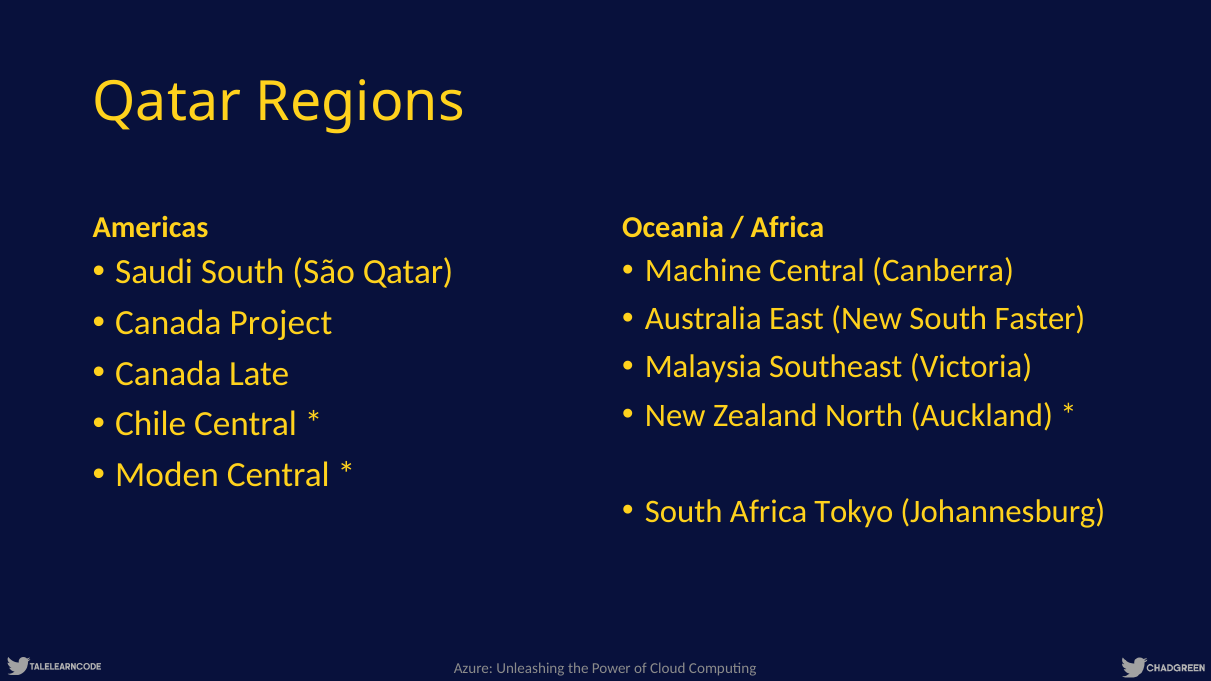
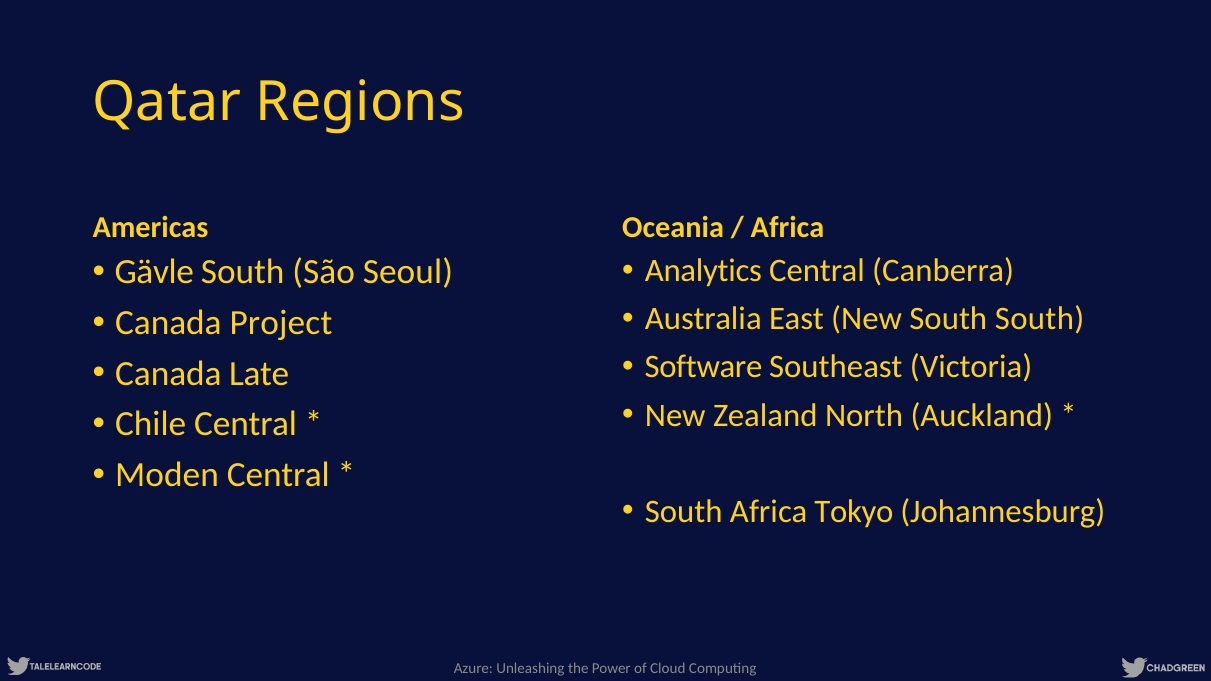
Saudi: Saudi -> Gävle (154, 272)
São Qatar: Qatar -> Seoul (408, 272)
Machine: Machine -> Analytics (703, 271)
South Faster: Faster -> South (1040, 319)
Malaysia: Malaysia -> Software (703, 367)
